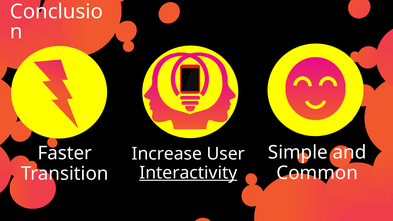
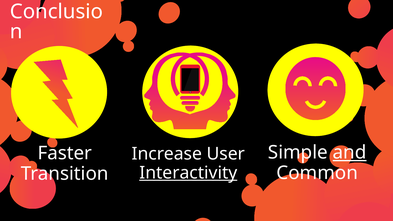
and underline: none -> present (350, 153)
